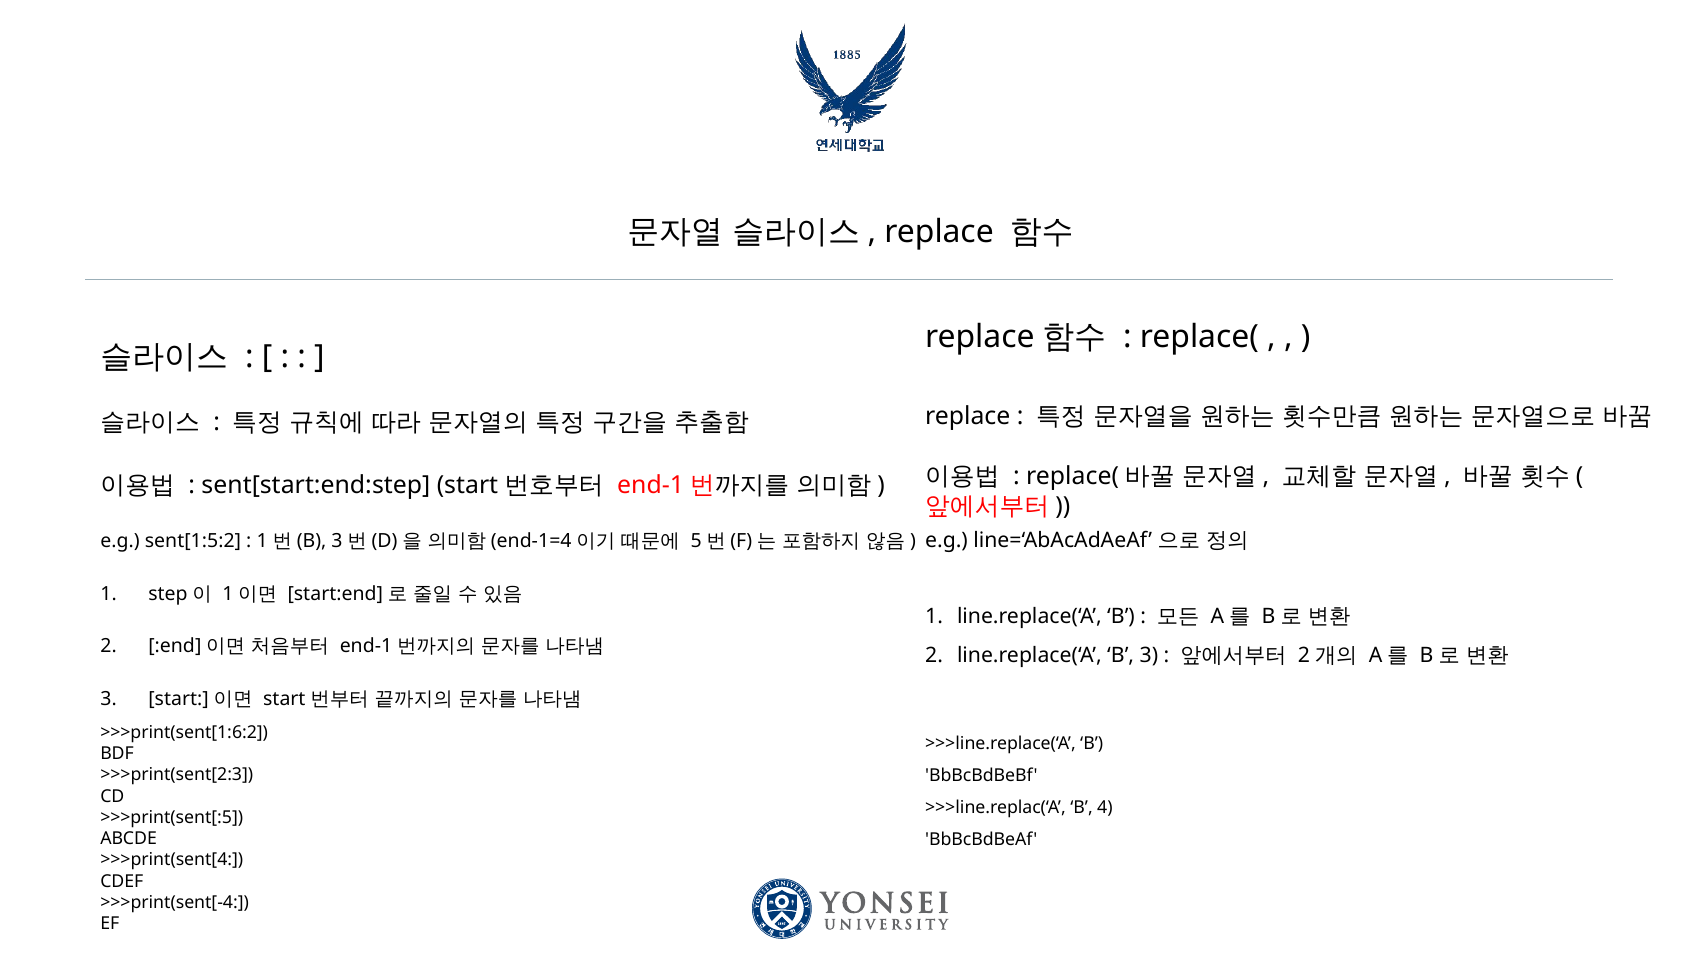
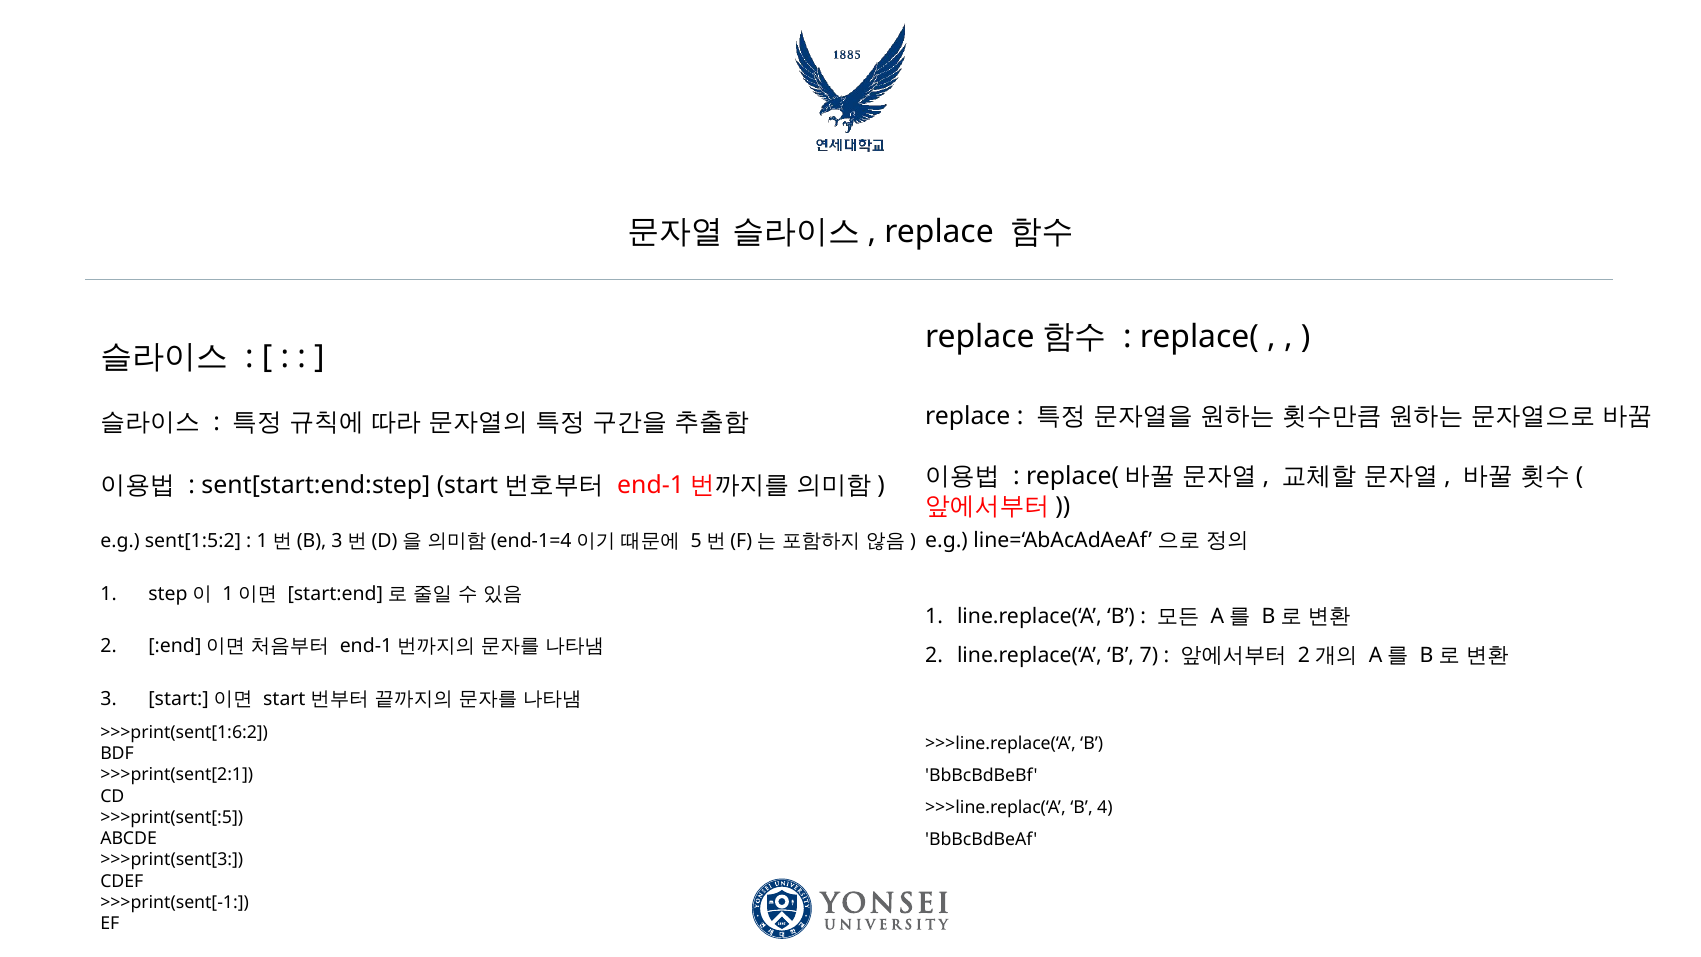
B 3: 3 -> 7 (1149, 655)
>>>print(sent[2:3: >>>print(sent[2:3 -> >>>print(sent[2:1 (177, 775)
>>>print(sent[4: >>>print(sent[4 -> >>>print(sent[3 (172, 860)
>>>print(sent[-4: >>>print(sent[-4 -> >>>print(sent[-1 (175, 902)
